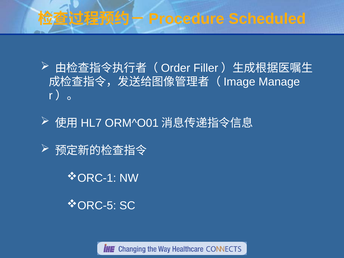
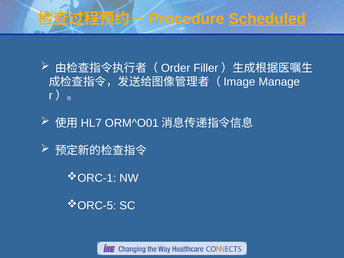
Scheduled underline: none -> present (267, 19)
